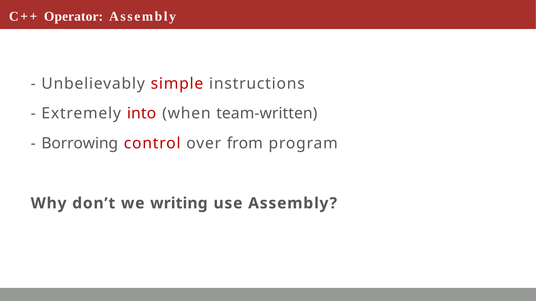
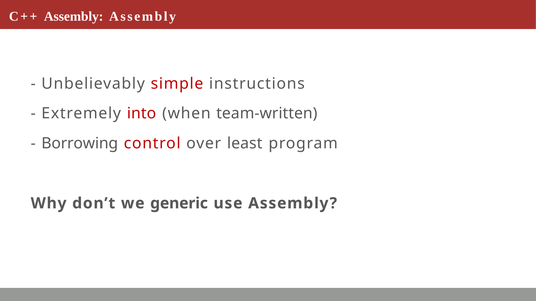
C++ Operator: Operator -> Assembly (74, 16)
from: from -> least (245, 144)
writing: writing -> generic (179, 204)
